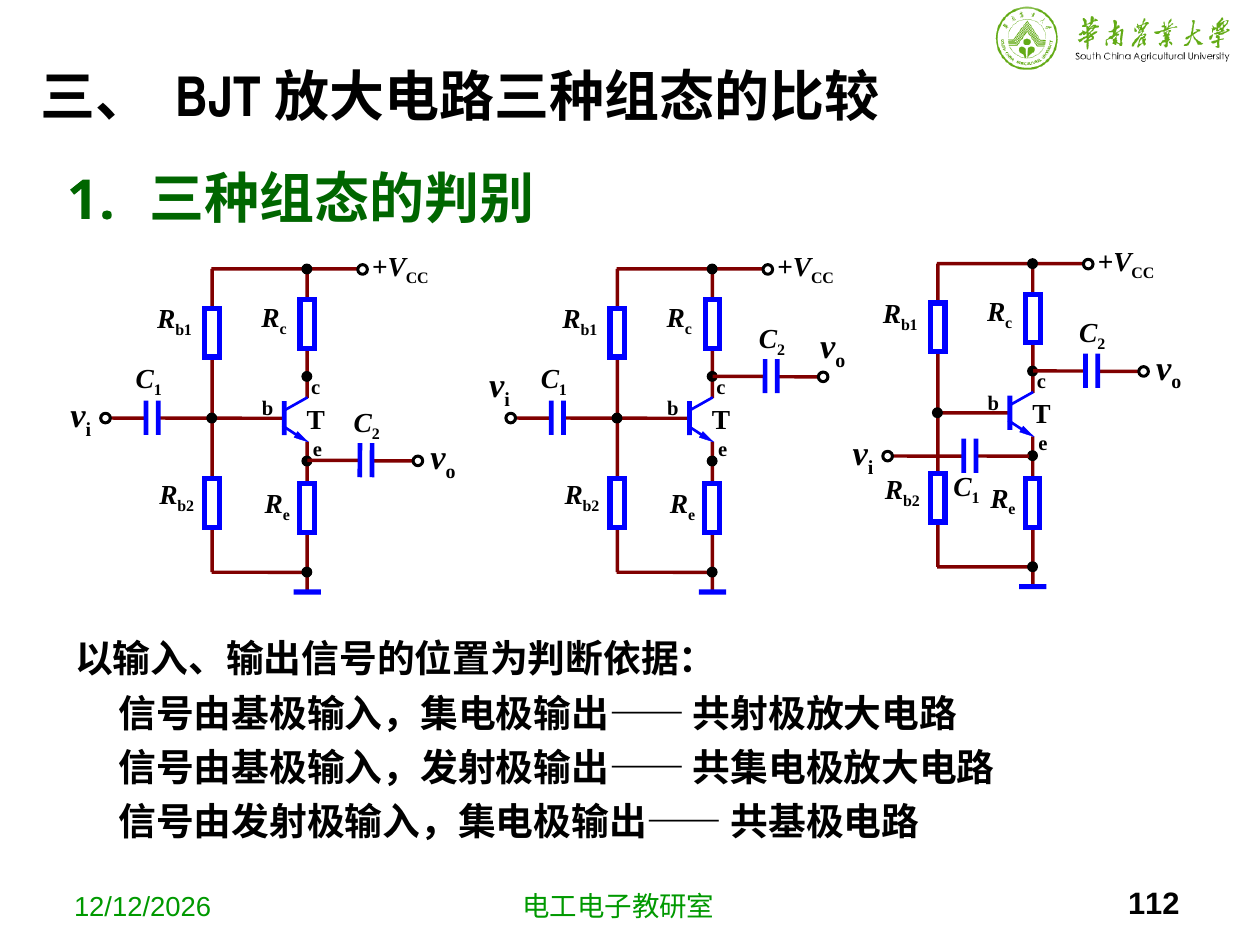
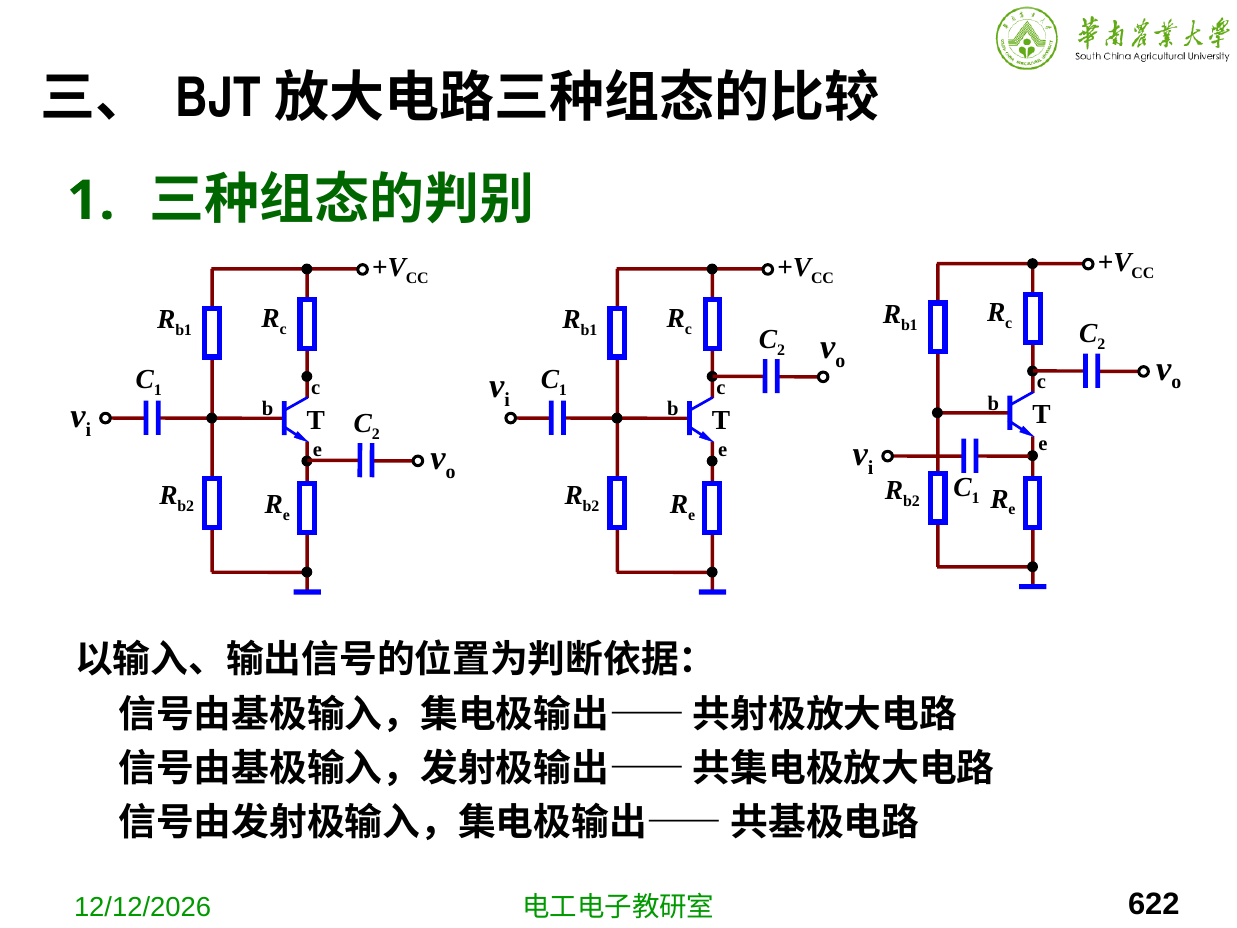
112: 112 -> 622 (1154, 904)
